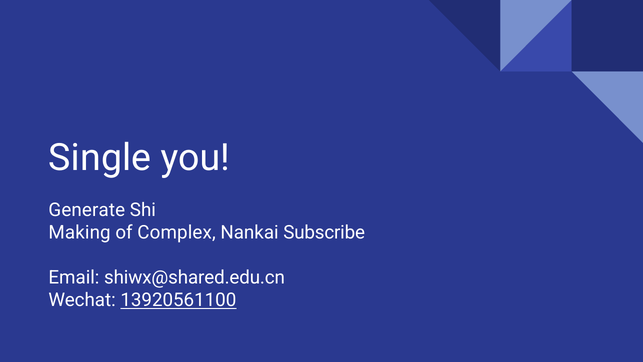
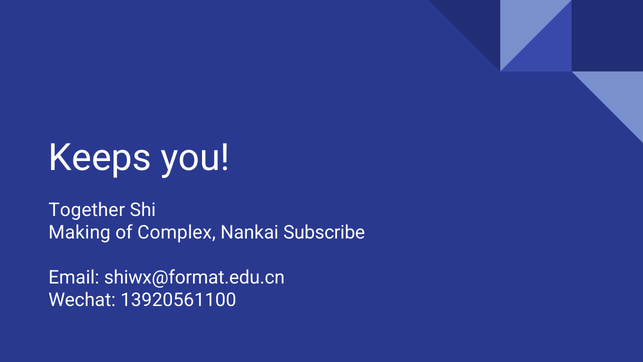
Single: Single -> Keeps (100, 157)
Generate: Generate -> Together (87, 210)
shiwx@shared.edu.cn: shiwx@shared.edu.cn -> shiwx@format.edu.cn (194, 277)
13920561100 underline: present -> none (178, 300)
